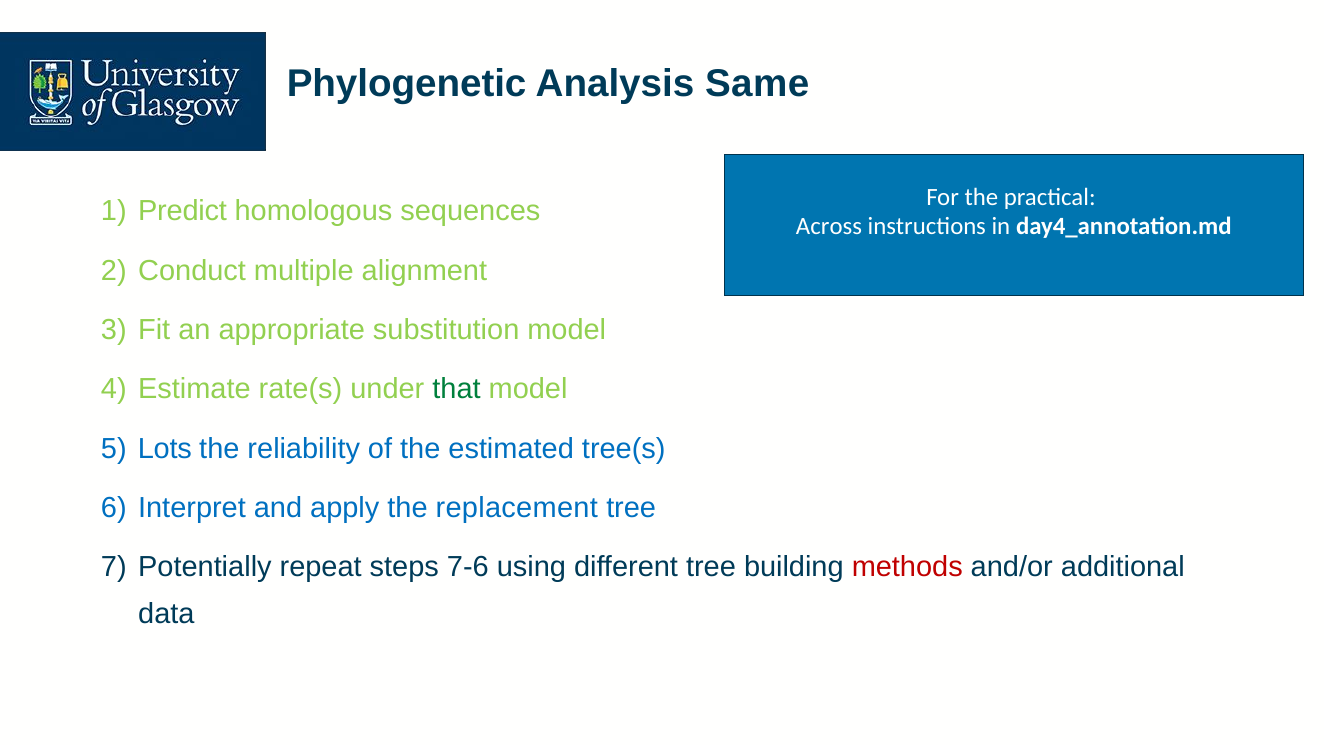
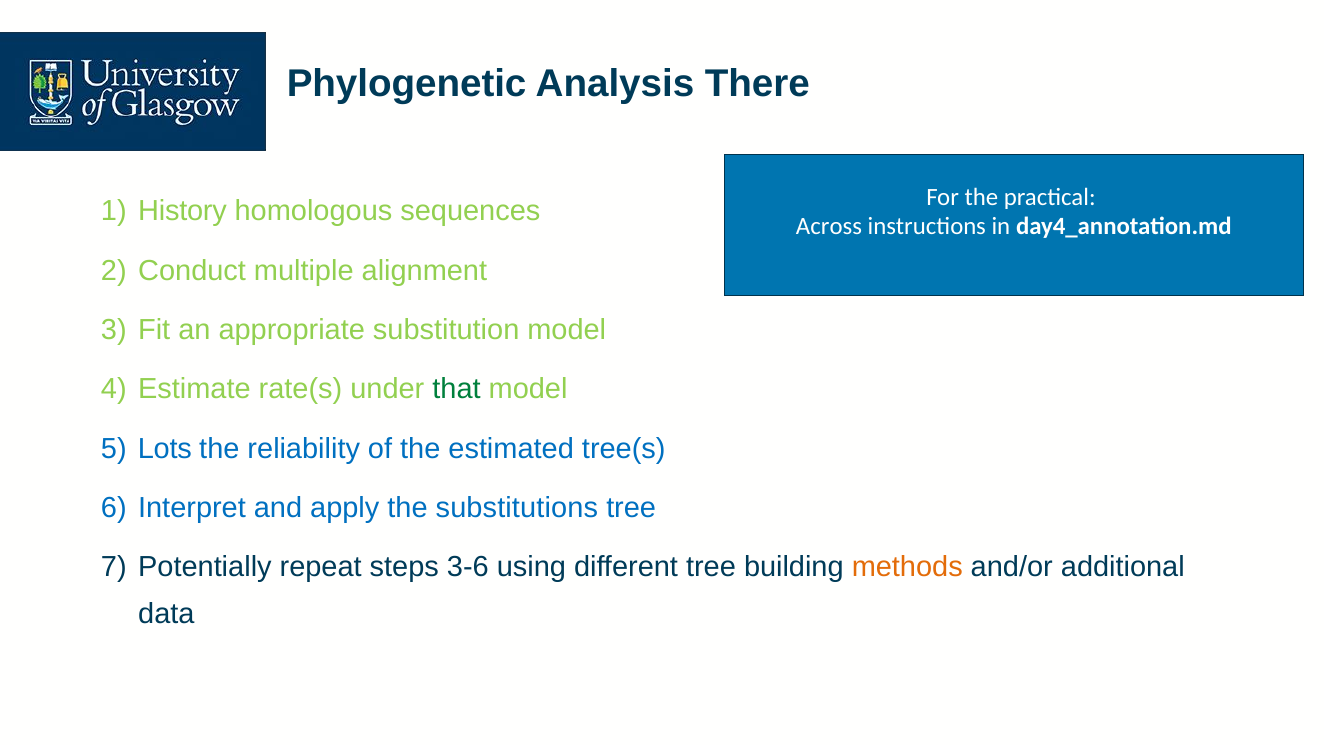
Same: Same -> There (757, 84)
Predict: Predict -> History (183, 211)
replacement: replacement -> substitutions (517, 508)
7-6: 7-6 -> 3-6 (468, 567)
methods colour: red -> orange (907, 567)
